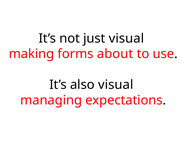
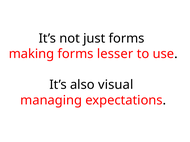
just visual: visual -> forms (127, 38)
about: about -> lesser (115, 54)
